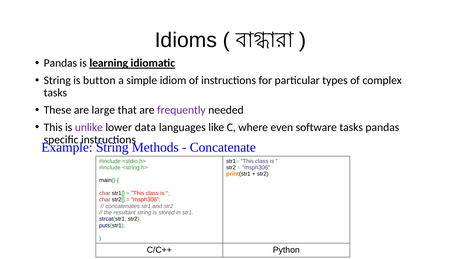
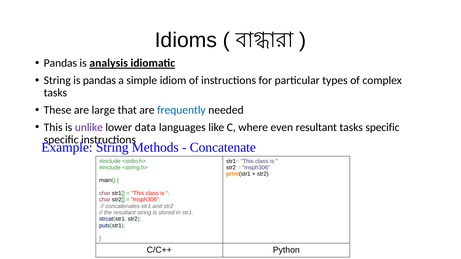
learning: learning -> analysis (109, 63)
is button: button -> pandas (99, 81)
frequently colour: purple -> blue (181, 110)
even software: software -> resultant (316, 127)
tasks pandas: pandas -> specific (382, 127)
